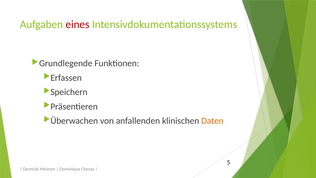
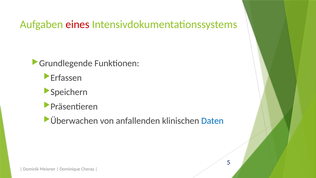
Daten colour: orange -> blue (212, 121)
